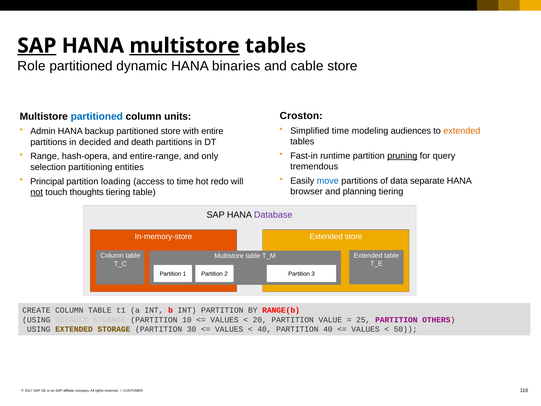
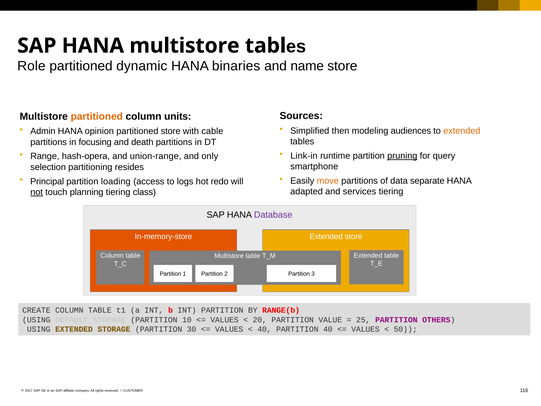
SAP underline: present -> none (37, 46)
multistore underline: present -> none (185, 46)
cable: cable -> name (307, 66)
Croston: Croston -> Sources (301, 116)
partitioned colour: blue -> orange (97, 116)
Simplified time: time -> then (341, 131)
backup: backup -> opinion (99, 131)
entire: entire -> cable (212, 131)
decided: decided -> focusing (95, 142)
Fast-in: Fast-in -> Link-in (304, 156)
entire-range: entire-range -> union-range (156, 156)
tremendous: tremendous -> smartphone (314, 166)
entities: entities -> resides (129, 167)
move colour: blue -> orange (328, 181)
to time: time -> logs (185, 181)
browser: browser -> adapted (307, 191)
planning: planning -> services (359, 191)
thoughts: thoughts -> planning (87, 192)
tiering table: table -> class (144, 192)
